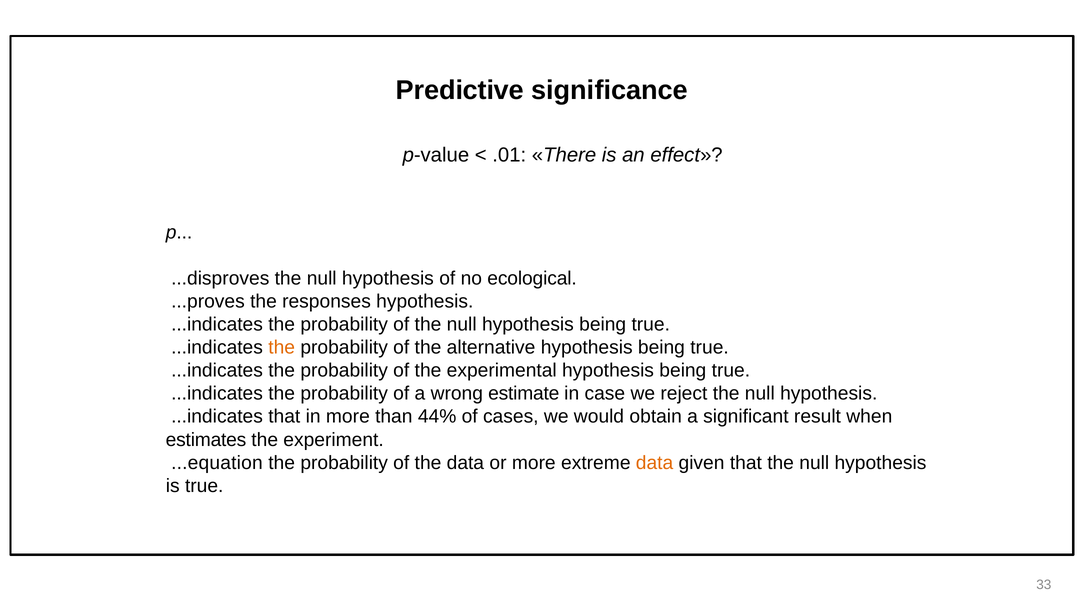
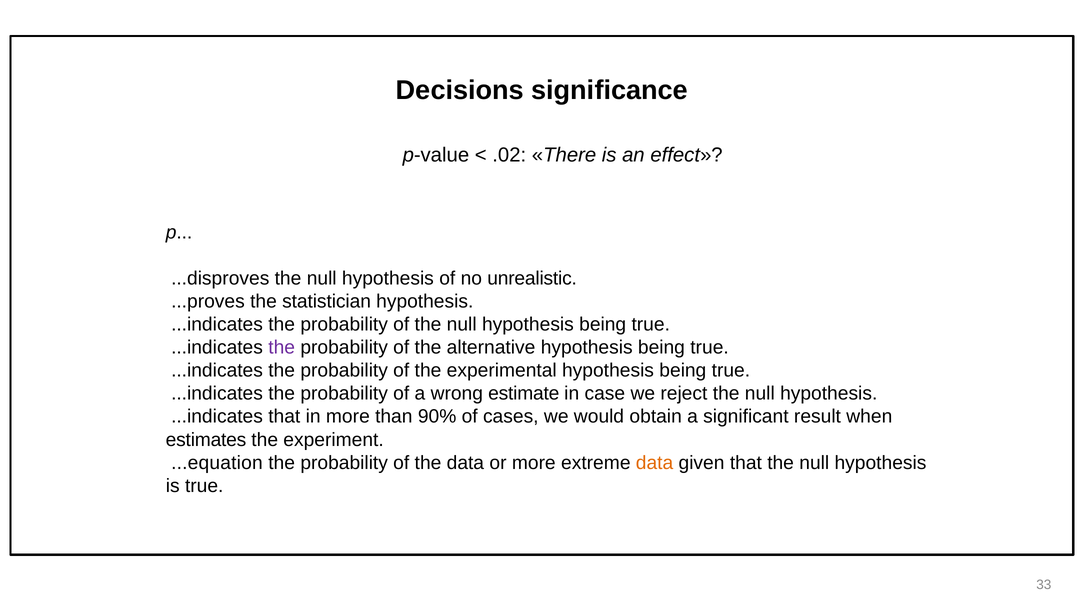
Predictive: Predictive -> Decisions (460, 90)
.01: .01 -> .02 (509, 155)
ecological: ecological -> unrealistic (532, 278)
responses: responses -> statistician (327, 301)
the colour: orange -> purple (282, 347)
44%: 44% -> 90% (437, 416)
